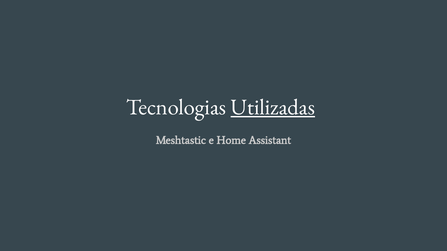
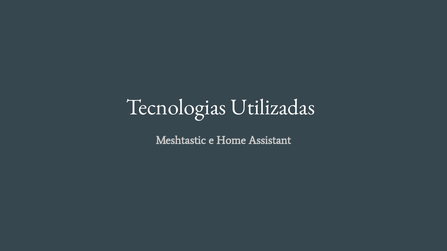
Utilizadas underline: present -> none (273, 107)
